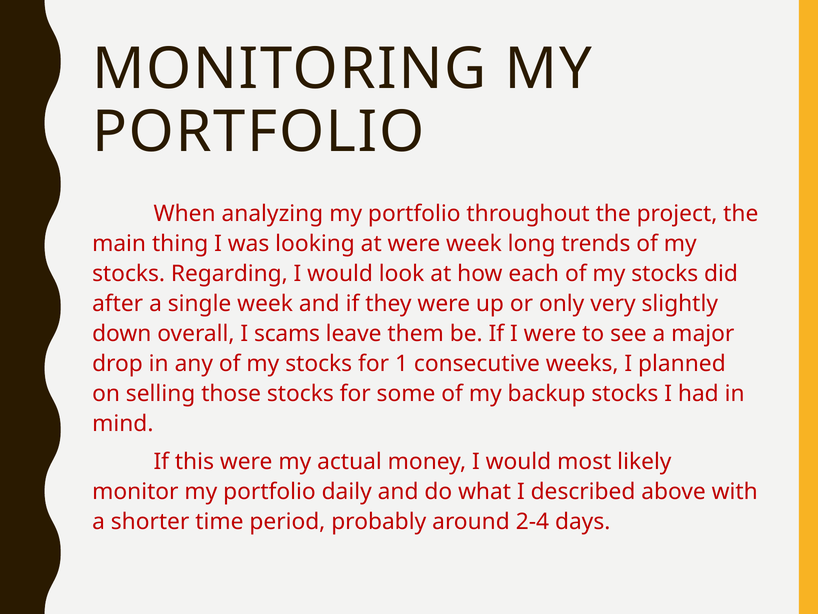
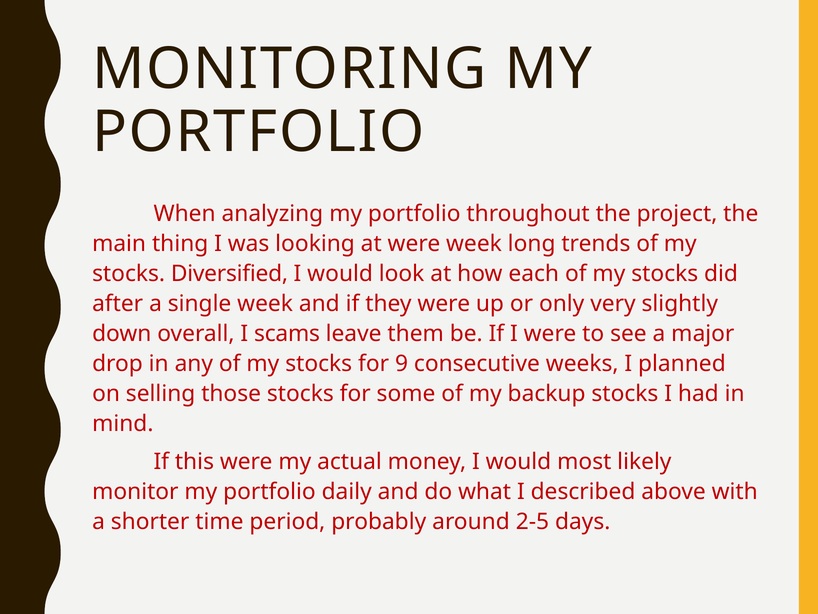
Regarding: Regarding -> Diversified (229, 274)
1: 1 -> 9 (402, 364)
2-4: 2-4 -> 2-5 (532, 521)
